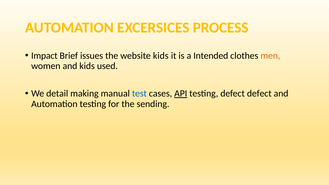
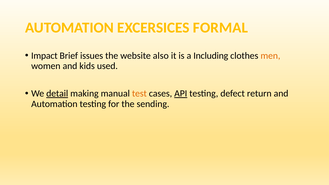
PROCESS: PROCESS -> FORMAL (220, 28)
website kids: kids -> also (161, 56)
Intended: Intended -> Including (211, 56)
detail underline: none -> present (57, 94)
test colour: blue -> orange (139, 94)
defect defect: defect -> return (259, 94)
